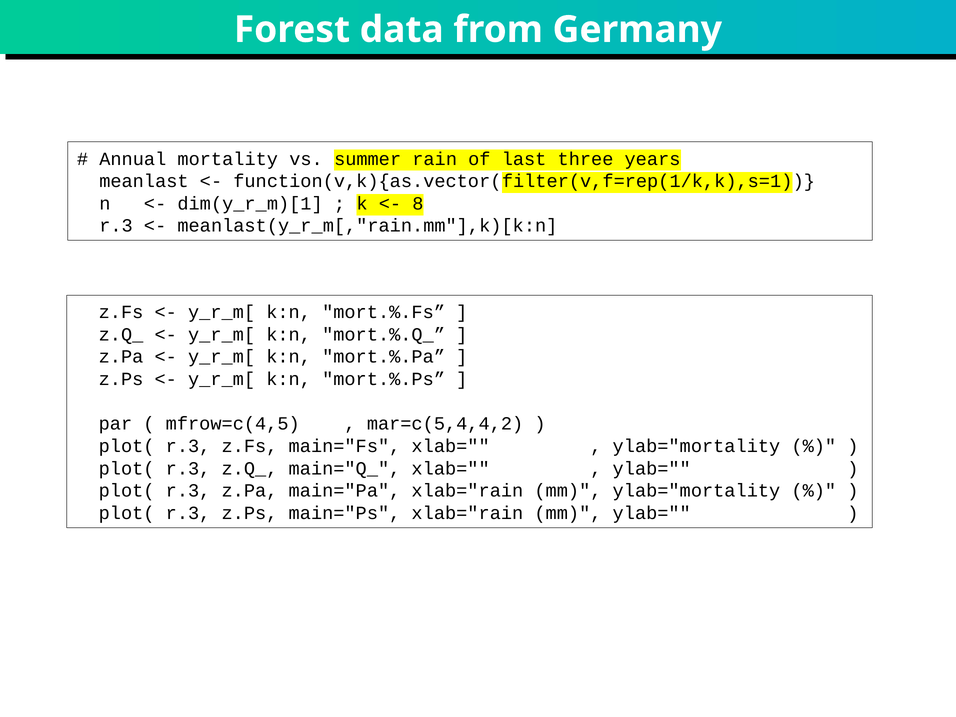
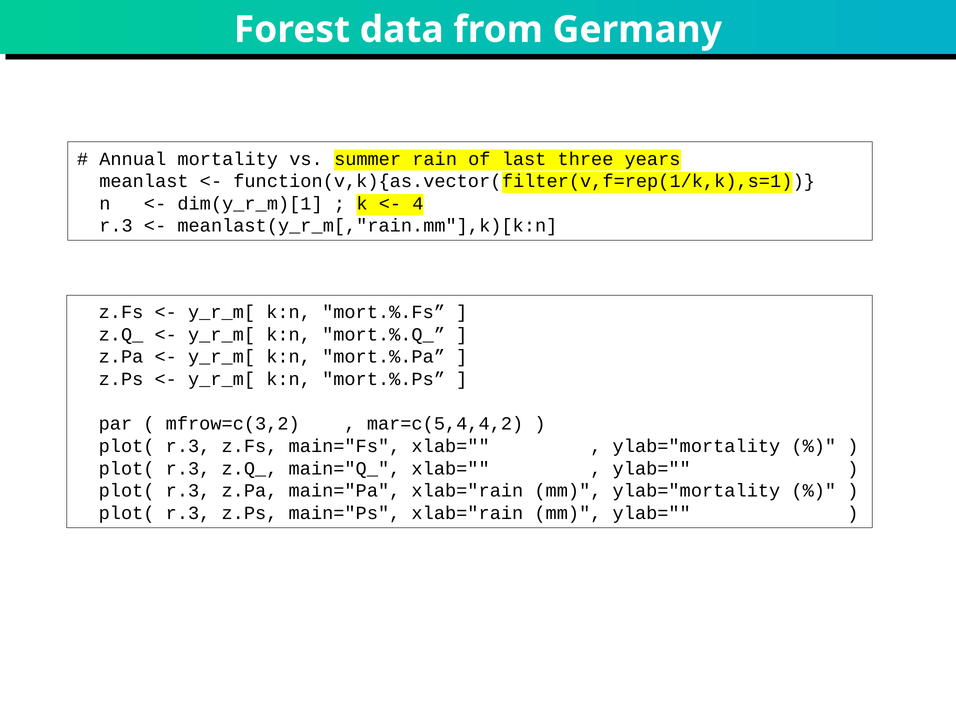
8: 8 -> 4 (418, 204)
mfrow=c(4,5: mfrow=c(4,5 -> mfrow=c(3,2 (233, 424)
